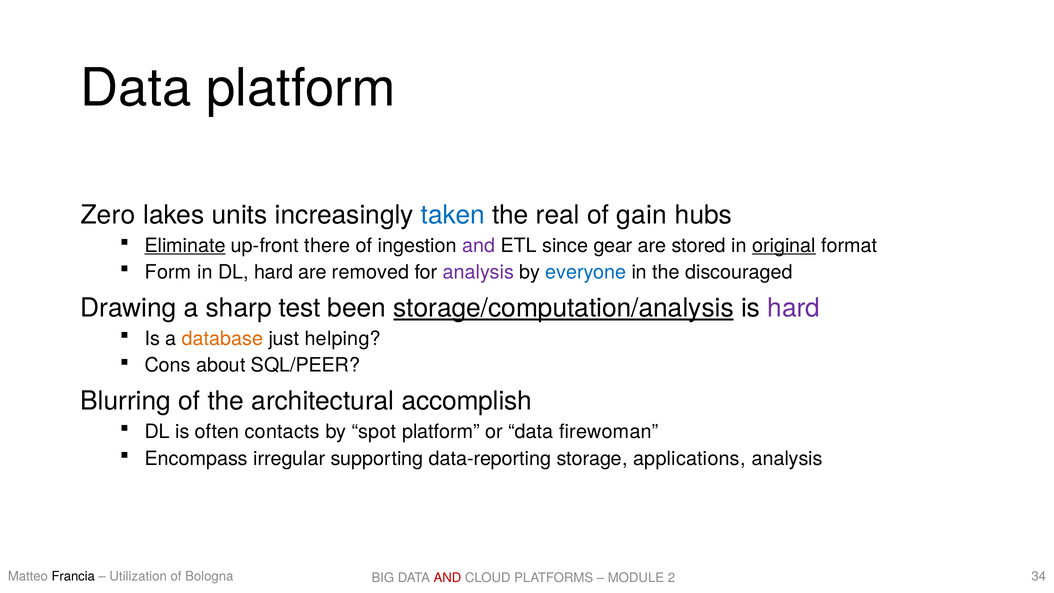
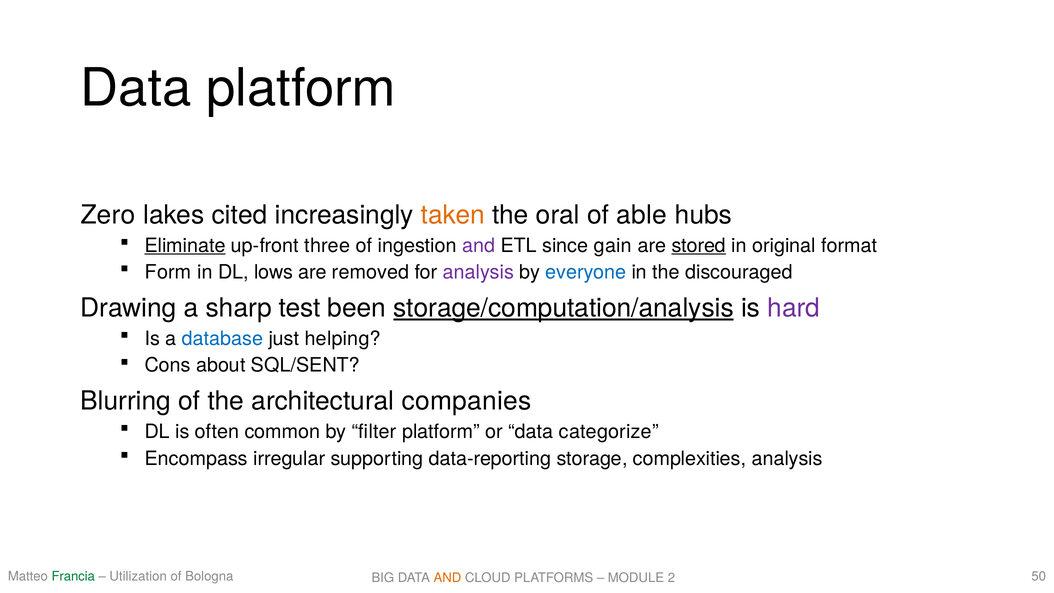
units: units -> cited (240, 215)
taken colour: blue -> orange (453, 215)
real: real -> oral (558, 215)
gain: gain -> able (642, 215)
there: there -> three (327, 245)
gear: gear -> gain (613, 245)
stored underline: none -> present (699, 245)
original underline: present -> none (784, 245)
DL hard: hard -> lows (274, 272)
database colour: orange -> blue (222, 339)
SQL/PEER: SQL/PEER -> SQL/SENT (305, 365)
accomplish: accomplish -> companies (467, 401)
contacts: contacts -> common (282, 432)
spot: spot -> filter (374, 432)
firewoman: firewoman -> categorize (609, 432)
applications: applications -> complexities (690, 458)
Francia colour: black -> green (73, 576)
34: 34 -> 50 (1039, 576)
AND colour: red -> orange (447, 578)
